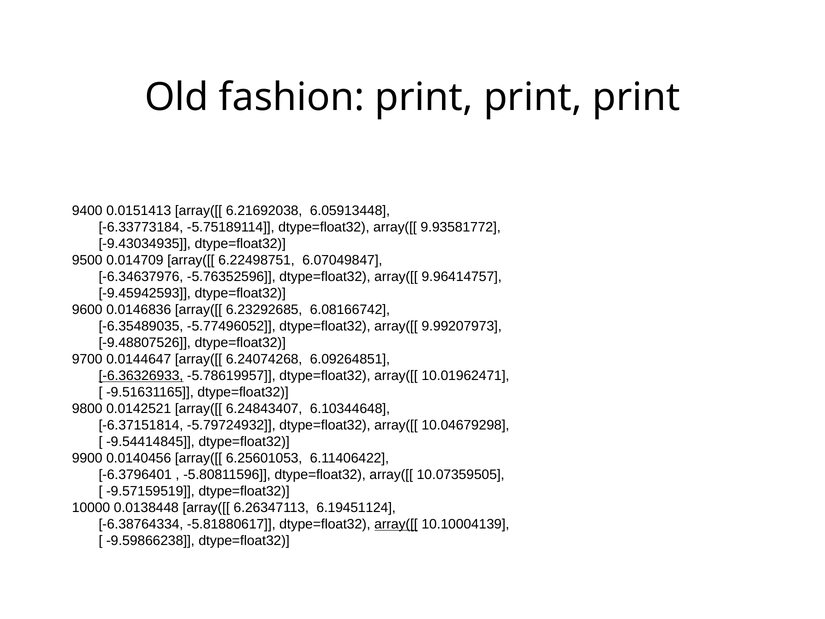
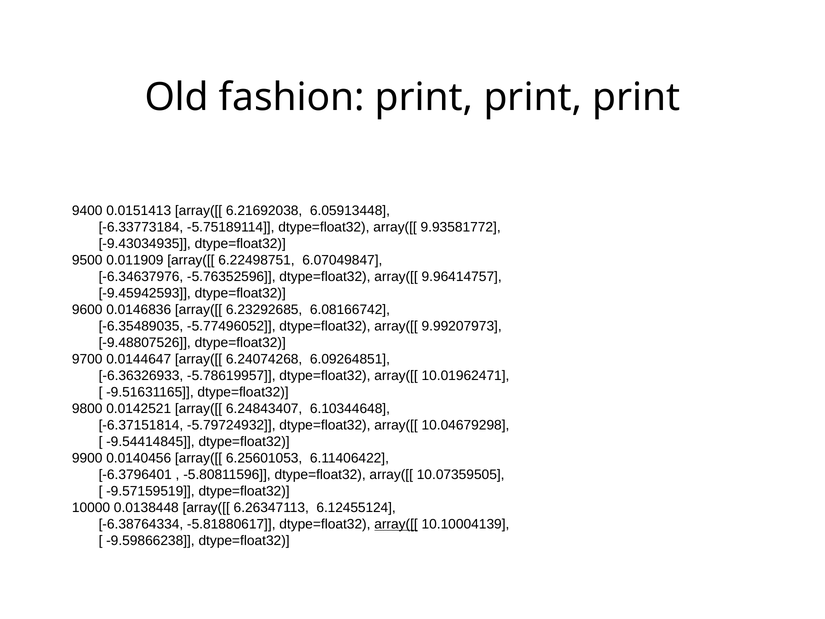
0.014709: 0.014709 -> 0.011909 (135, 260)
-6.36326933 underline: present -> none (141, 376)
6.19451124: 6.19451124 -> 6.12455124 (356, 508)
